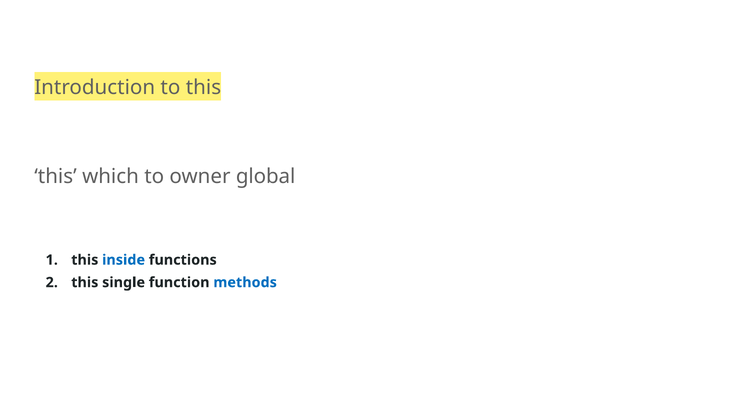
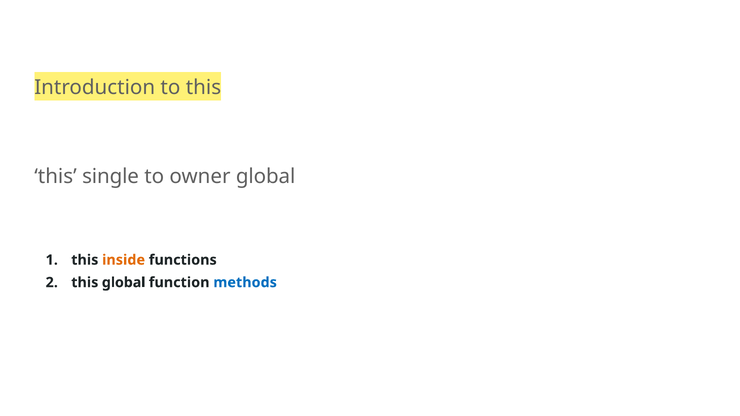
which: which -> single (111, 177)
inside colour: blue -> orange (124, 260)
this single: single -> global (124, 283)
